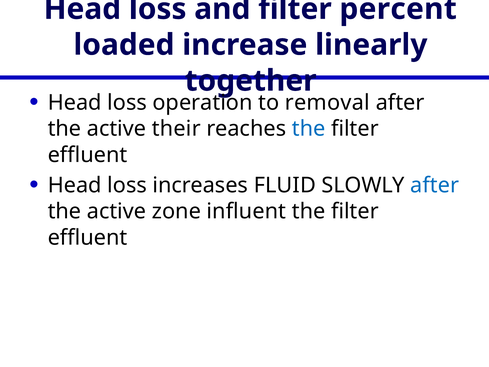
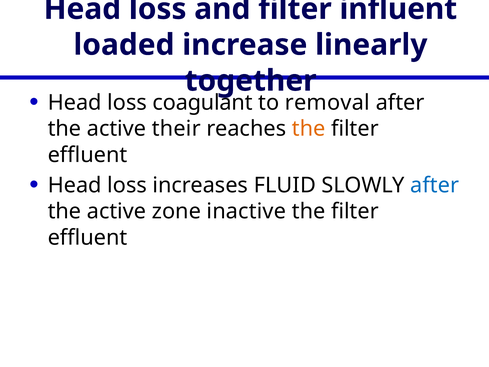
percent: percent -> influent (398, 9)
operation: operation -> coagulant (203, 103)
the colour: blue -> orange (309, 129)
influent: influent -> inactive (246, 211)
